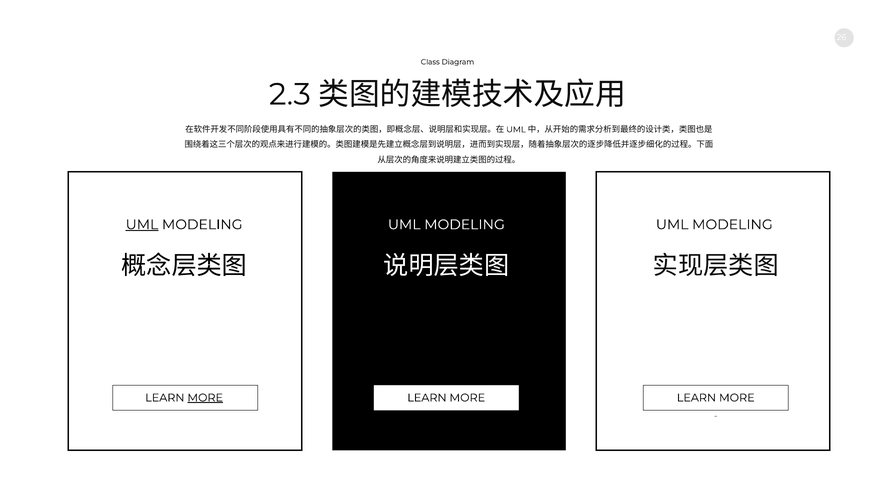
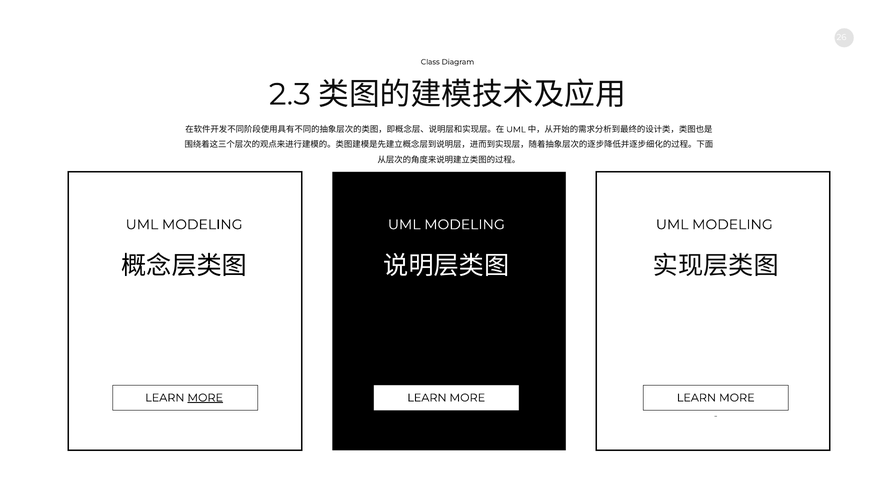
UML underline: present -> none (142, 225)
